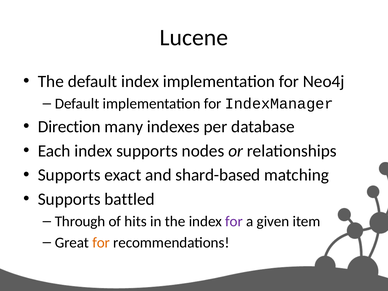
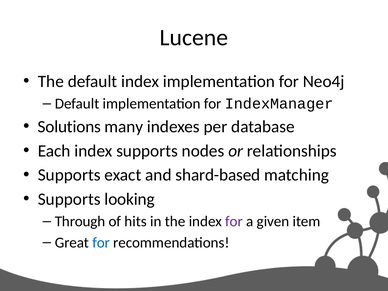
Direction: Direction -> Solutions (69, 127)
battled: battled -> looking (130, 199)
for colour: orange -> blue (101, 243)
